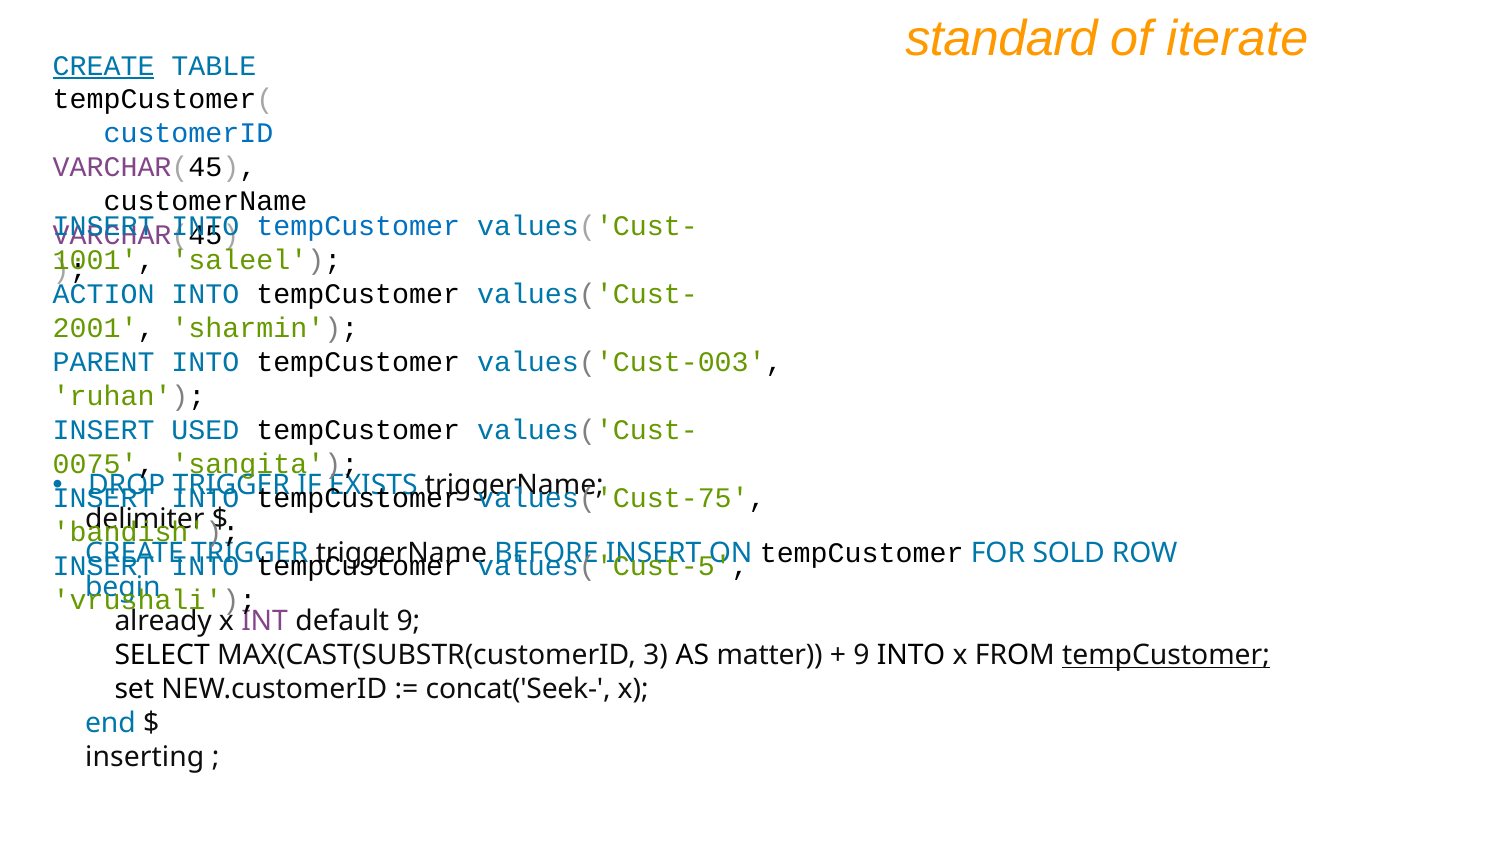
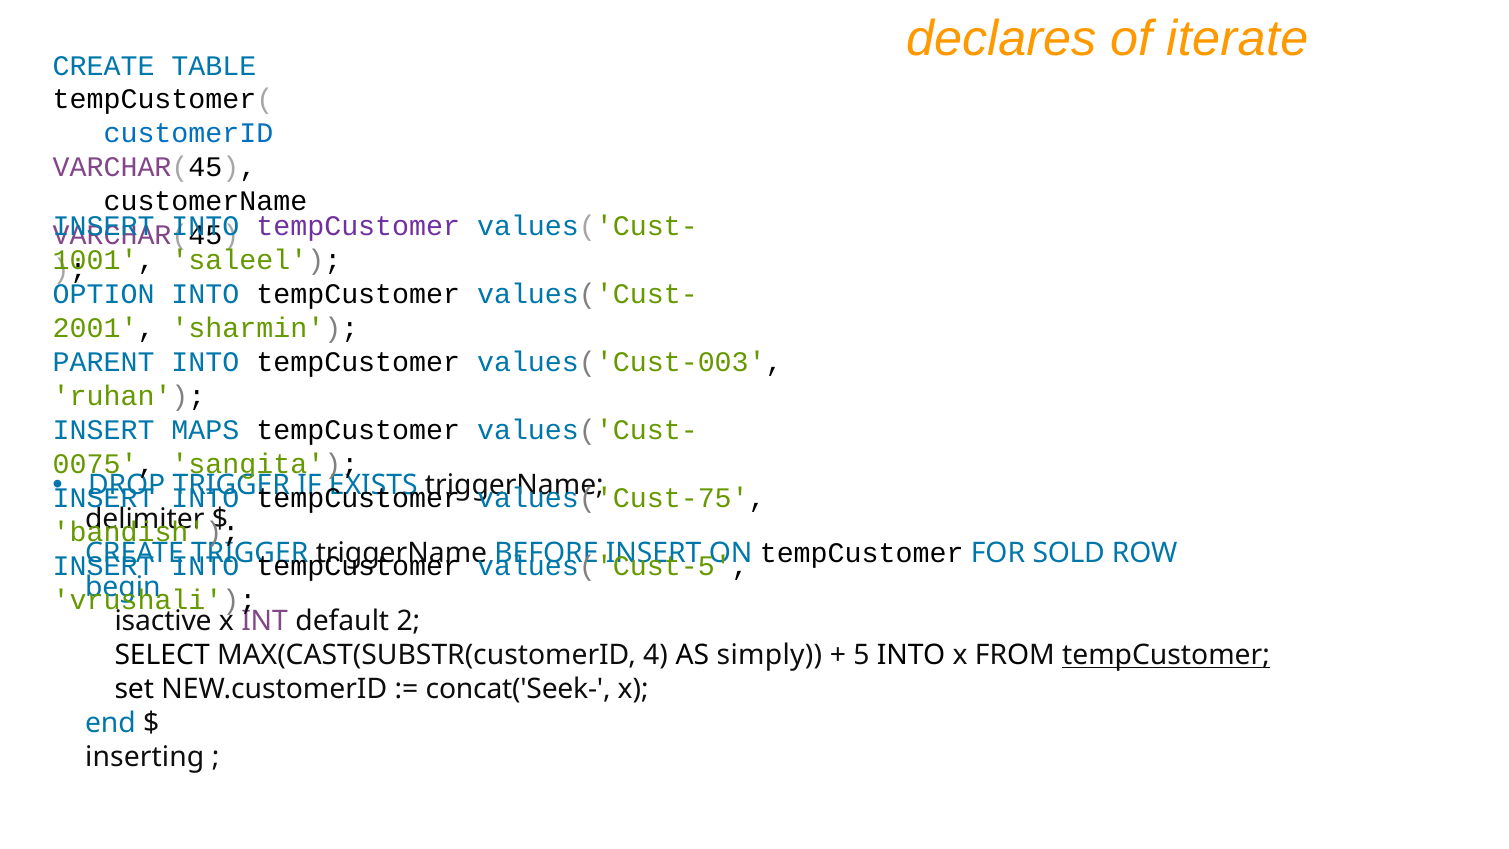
standard: standard -> declares (1001, 39)
CREATE underline: present -> none (104, 66)
tempCustomer colour: blue -> purple (358, 226)
ACTION: ACTION -> OPTION (104, 294)
USED: USED -> MAPS (205, 430)
already: already -> isactive (163, 621)
default 9: 9 -> 2 (408, 621)
3: 3 -> 4 (656, 655)
matter: matter -> simply (769, 655)
9: 9 -> 5 (862, 655)
